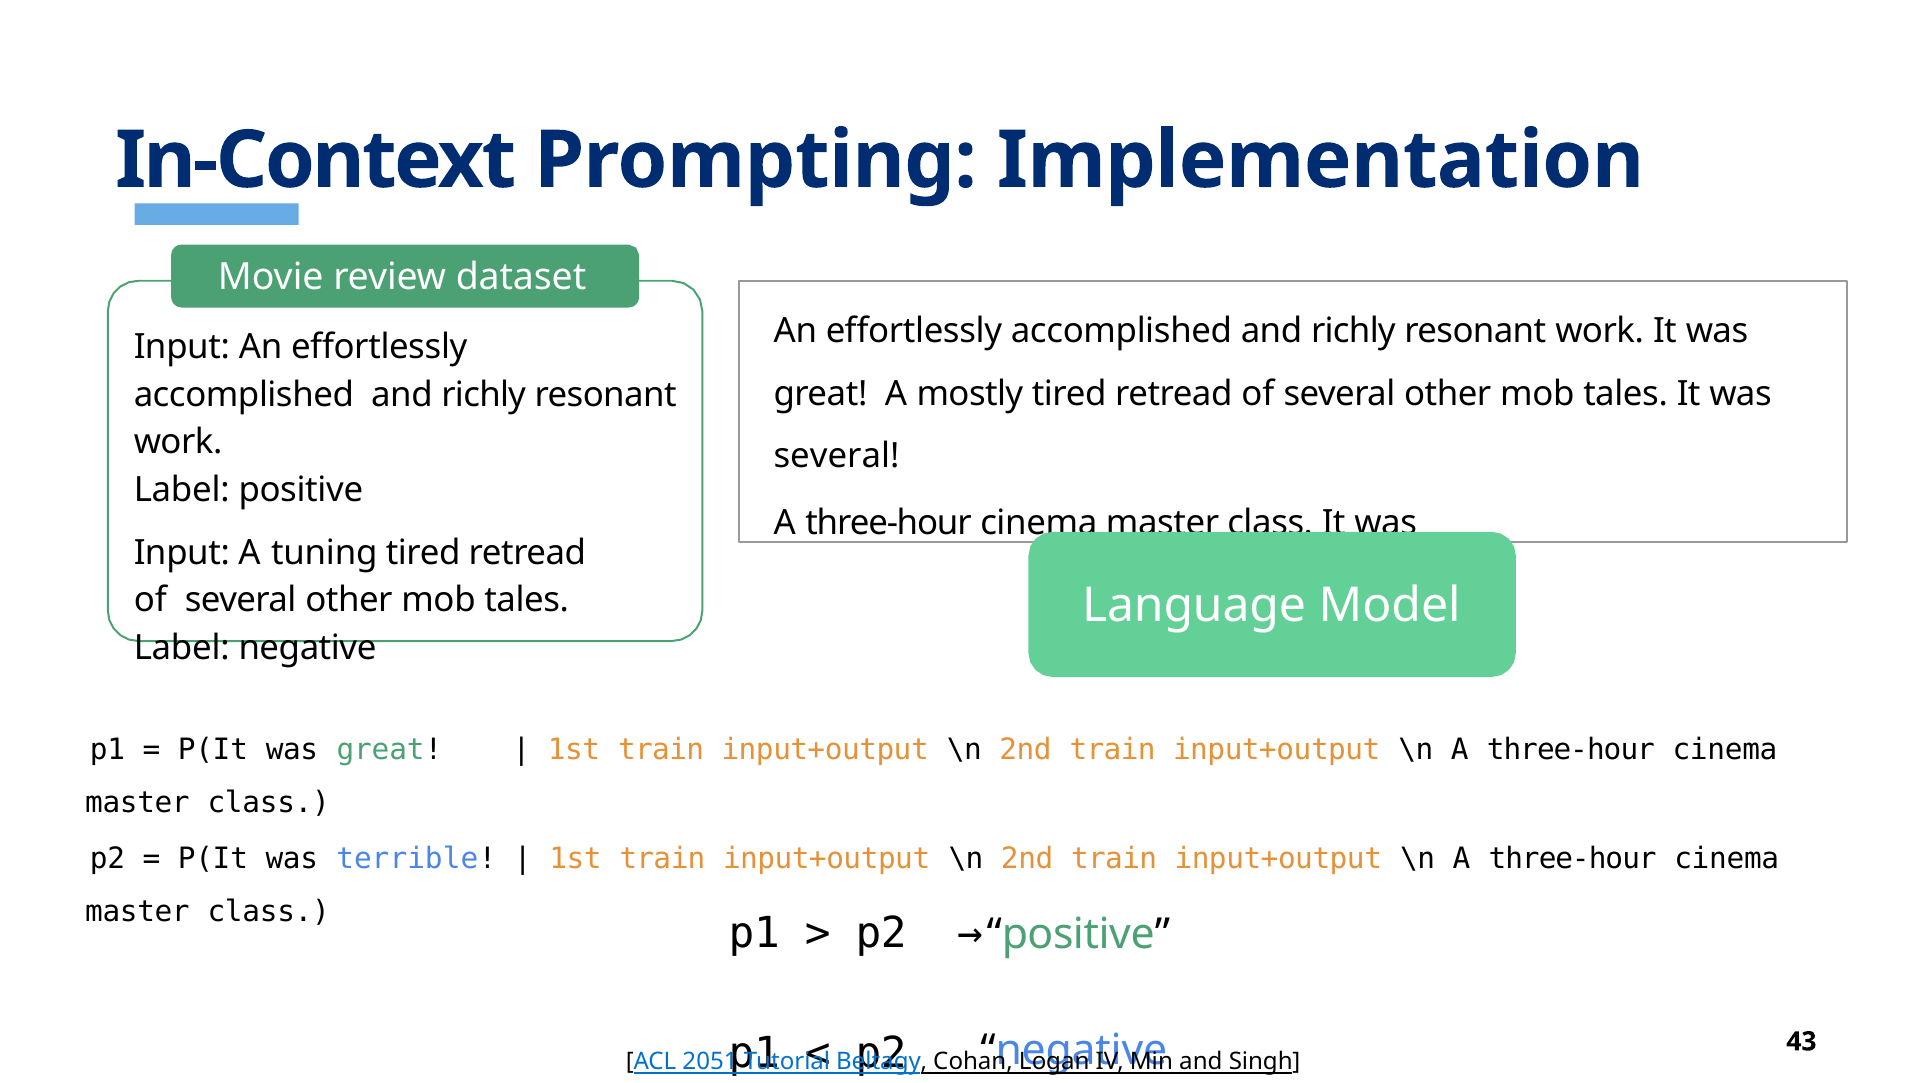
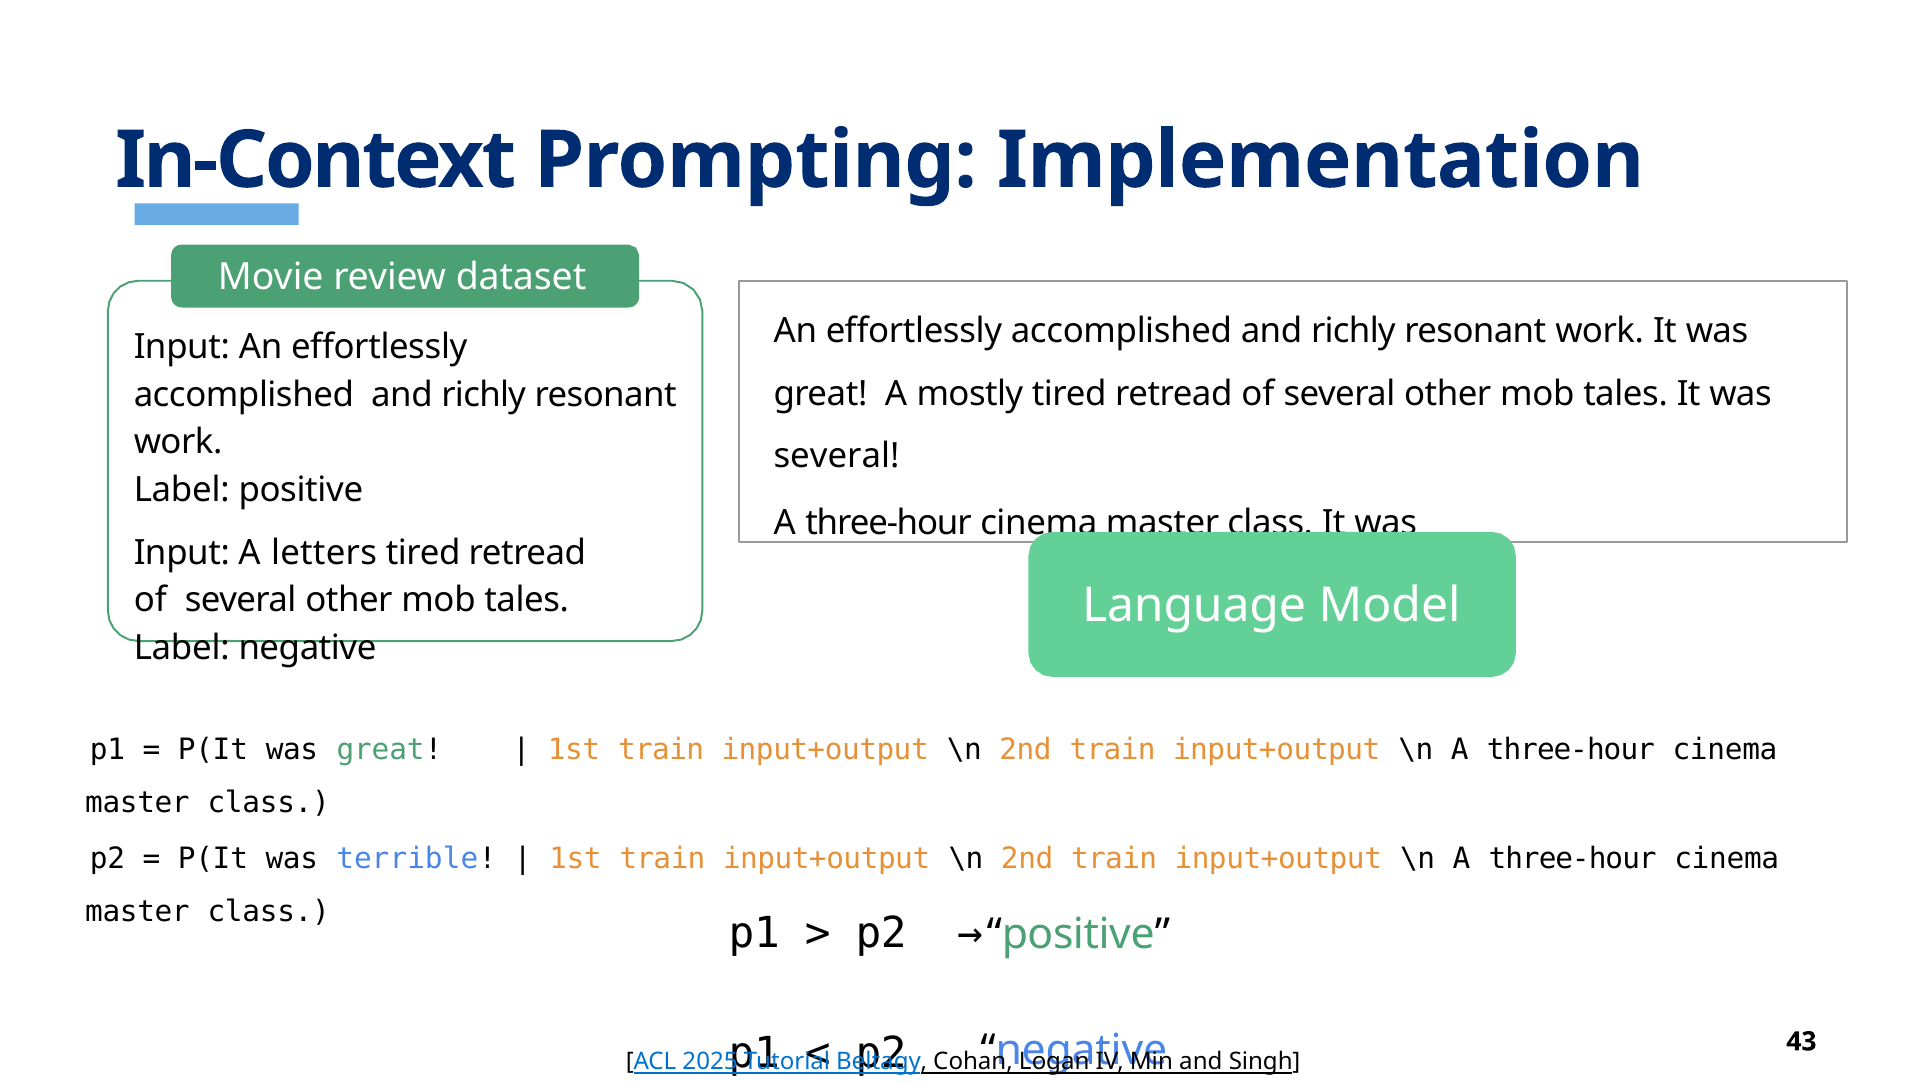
tuning: tuning -> letters (324, 553)
2051: 2051 -> 2025 (710, 1062)
